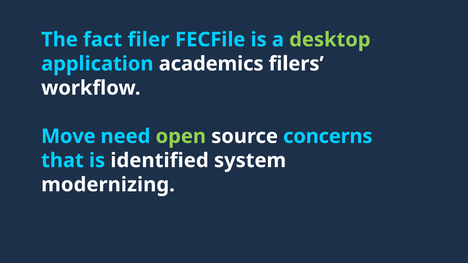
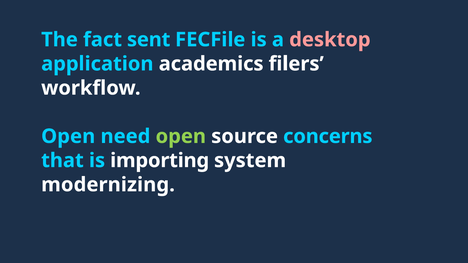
filer: filer -> sent (149, 40)
desktop colour: light green -> pink (330, 40)
Move: Move -> Open (68, 136)
identified: identified -> importing (160, 161)
